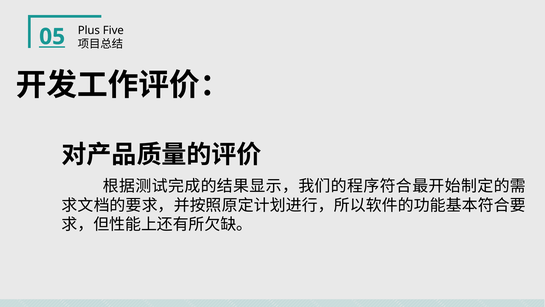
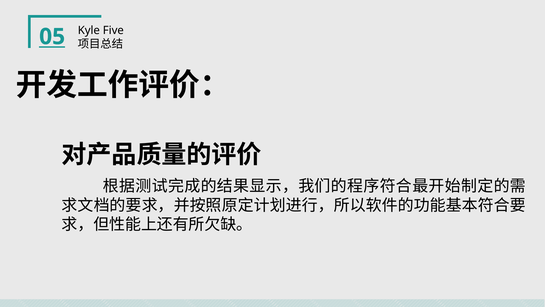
Plus: Plus -> Kyle (89, 30)
